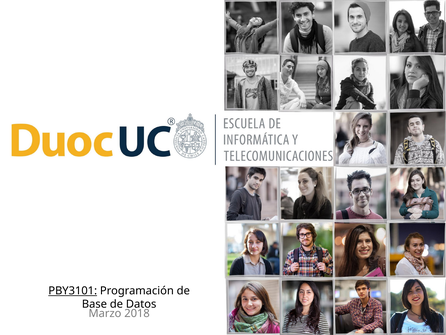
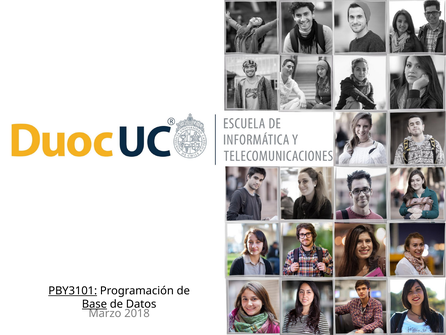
Base underline: none -> present (94, 304)
